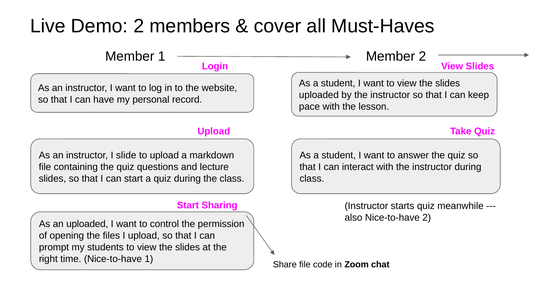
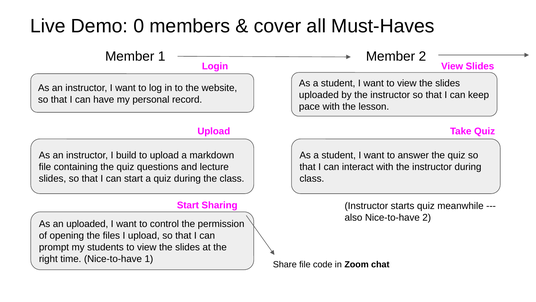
Demo 2: 2 -> 0 (139, 26)
slide: slide -> build (126, 155)
